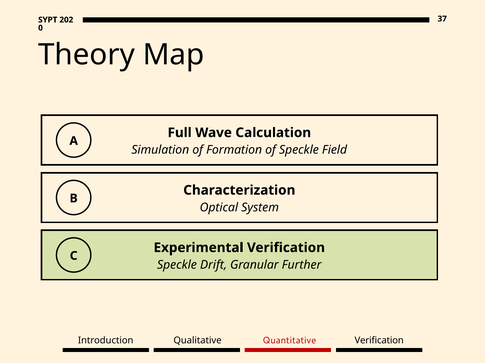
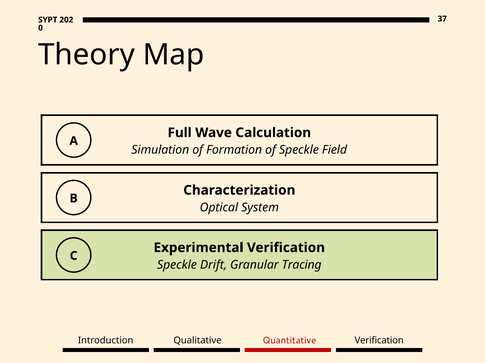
Further: Further -> Tracing (302, 265)
